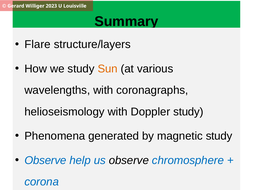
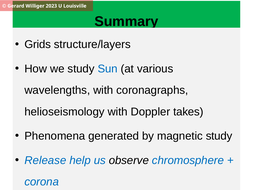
Flare: Flare -> Grids (38, 44)
Sun colour: orange -> blue (108, 69)
Doppler study: study -> takes (188, 112)
Observe: Observe -> Release (45, 160)
